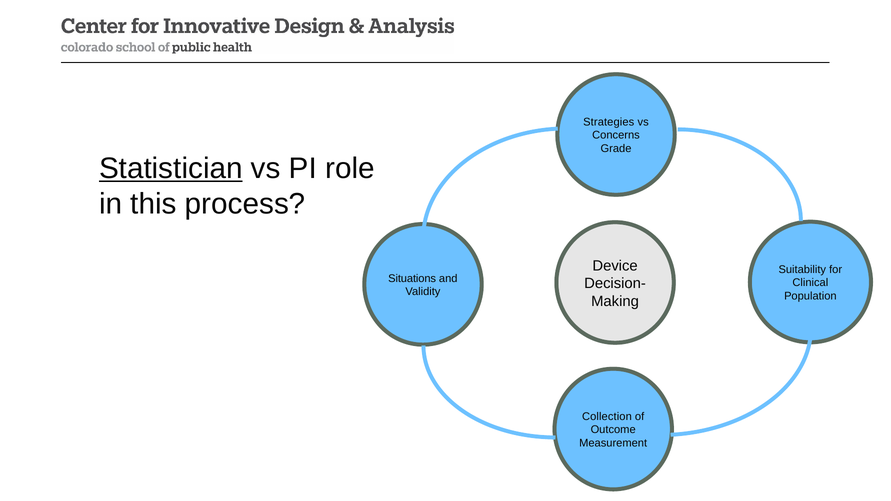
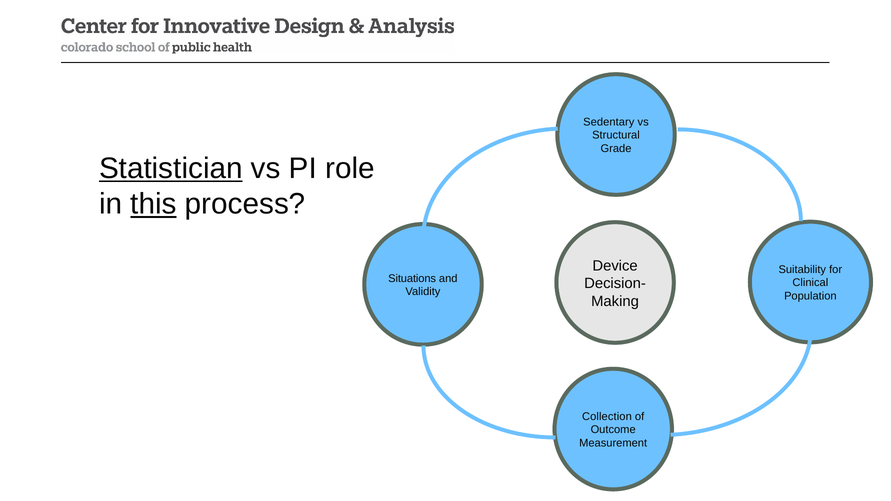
Strategies: Strategies -> Sedentary (609, 122)
Concerns: Concerns -> Structural (616, 135)
this underline: none -> present (153, 204)
